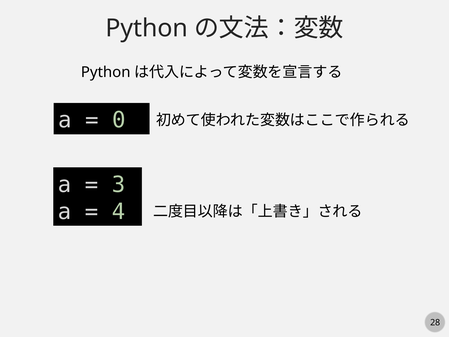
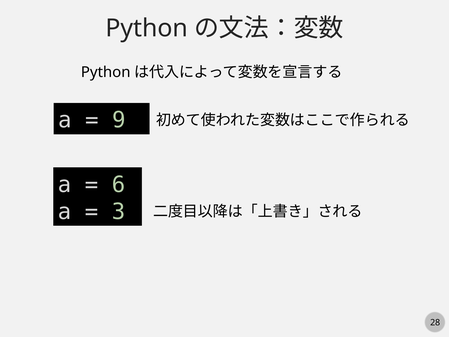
0: 0 -> 9 (119, 120)
3: 3 -> 6 (118, 185)
4: 4 -> 3 (118, 211)
